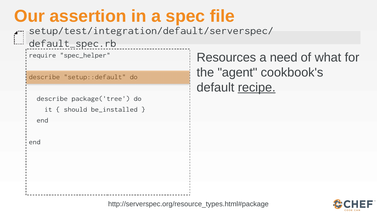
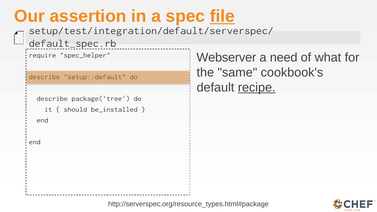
file underline: none -> present (222, 16)
Resources: Resources -> Webserver (226, 57)
agent: agent -> same (237, 73)
